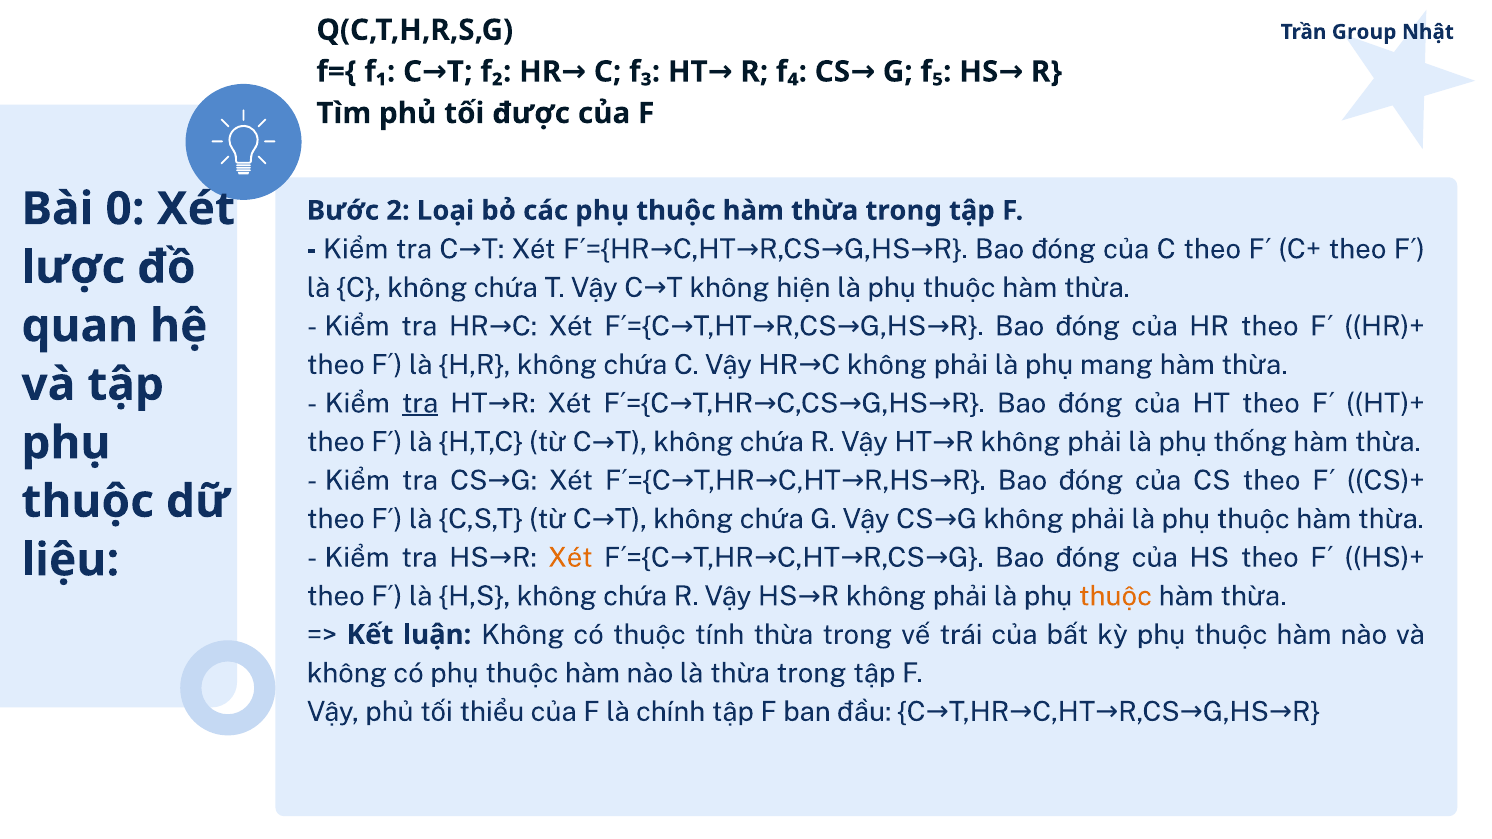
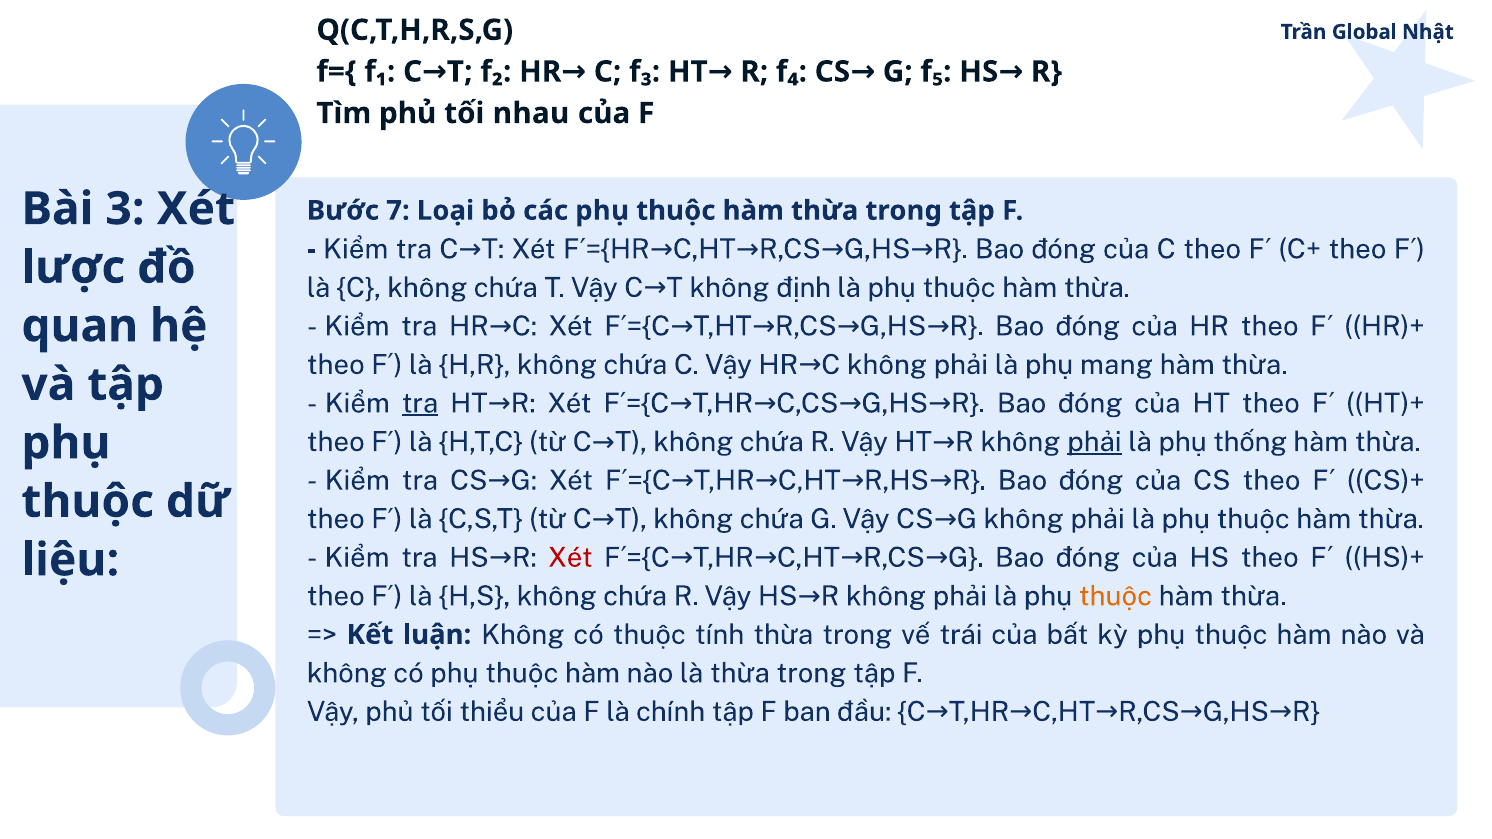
Group: Group -> Global (1364, 32)
được: được -> nhau (531, 113)
0: 0 -> 3 (125, 209)
2: 2 -> 7 (398, 211)
hiện: hiện -> định (804, 288)
phải underline: none -> present (1094, 442)
Xét colour: orange -> red (570, 558)
